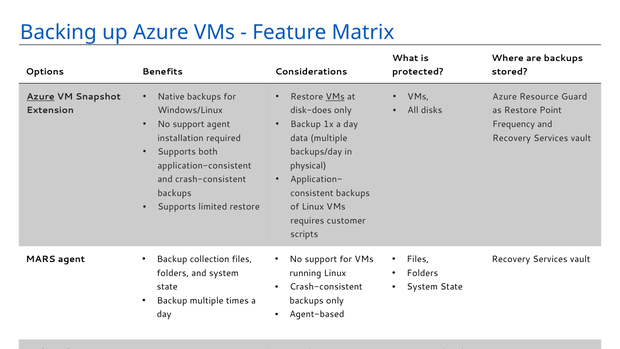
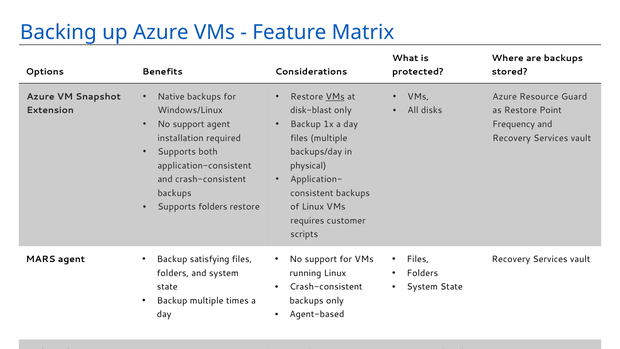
Azure underline: present -> none (41, 97)
disk-does: disk-does -> disk-blast (311, 110)
data: data -> files (299, 138)
Supports limited: limited -> folders (213, 207)
collection: collection -> satisfying (210, 259)
